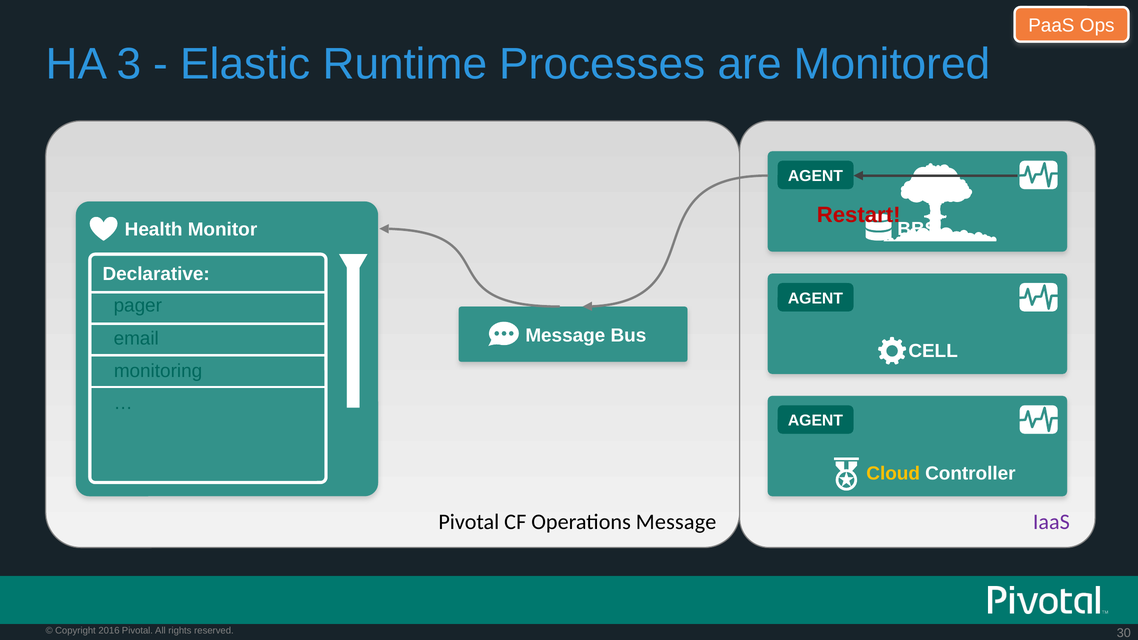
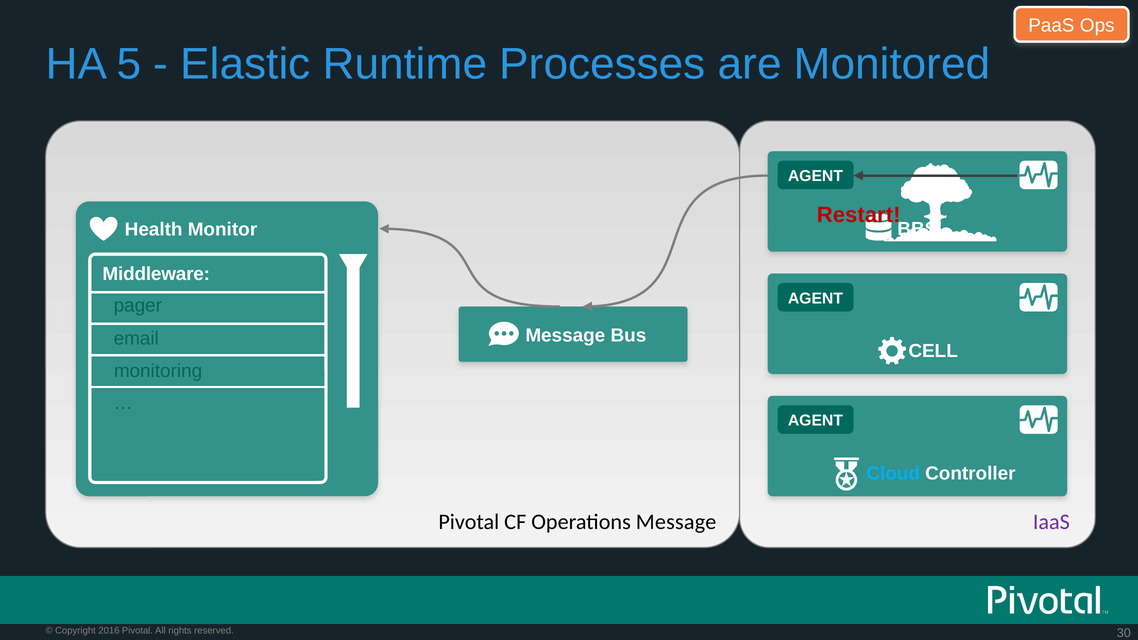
3: 3 -> 5 (129, 64)
Declarative: Declarative -> Middleware (156, 274)
Cloud colour: yellow -> light blue (893, 474)
